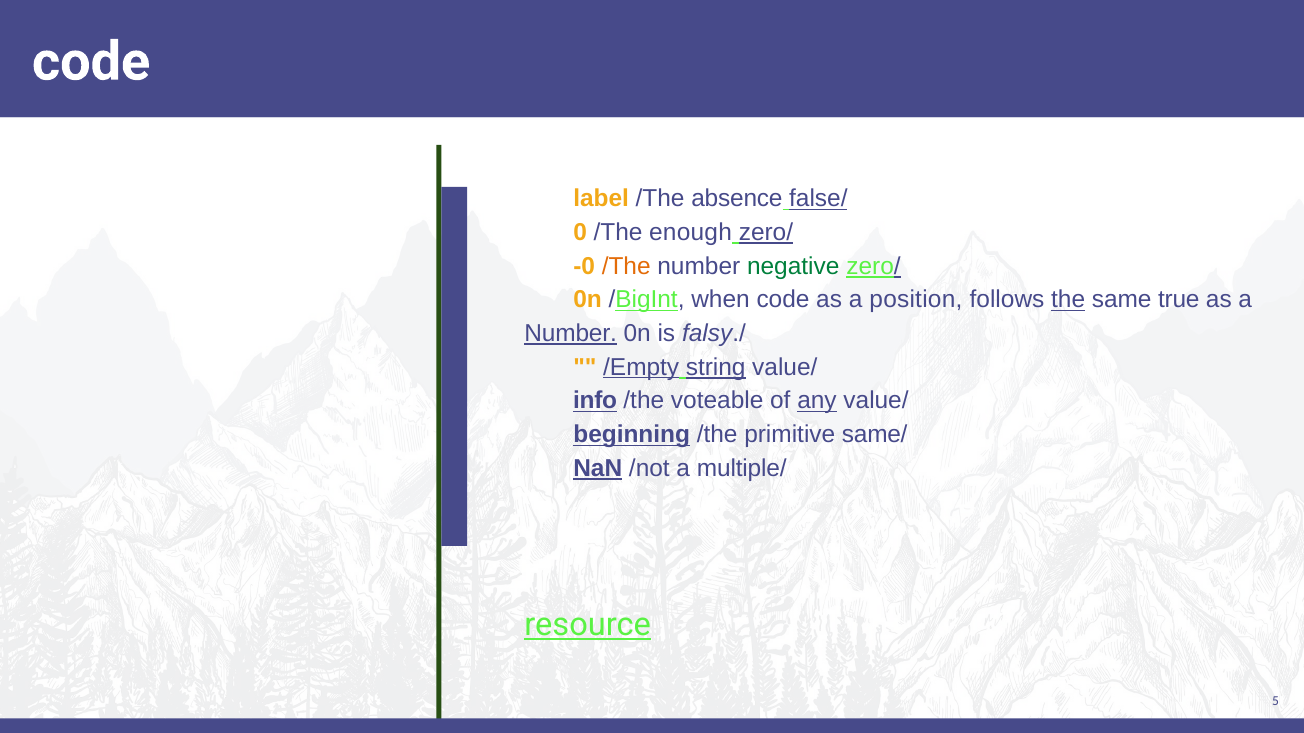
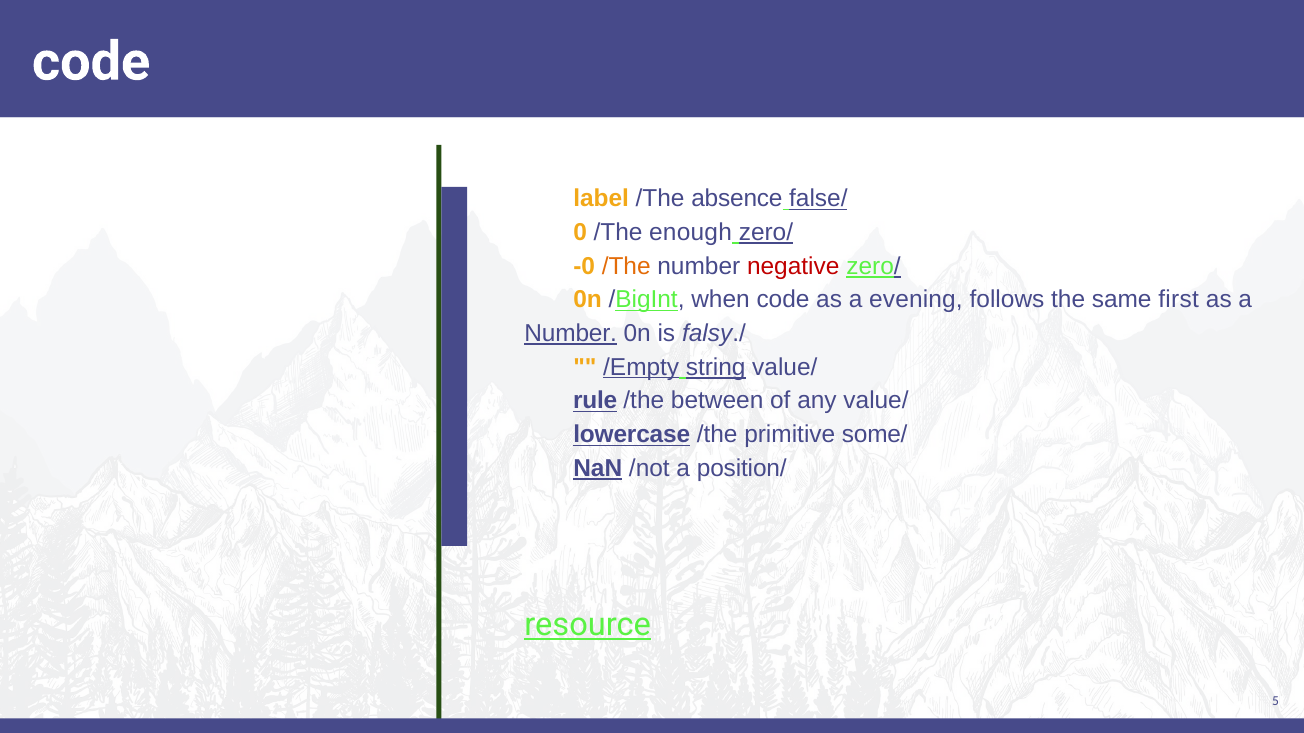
negative colour: green -> red (793, 266)
position: position -> evening (916, 300)
the underline: present -> none (1068, 300)
true: true -> first (1179, 300)
info: info -> rule (595, 401)
voteable: voteable -> between (717, 401)
any underline: present -> none (817, 401)
beginning: beginning -> lowercase (632, 435)
same/: same/ -> some/ (875, 435)
multiple/: multiple/ -> position/ (742, 469)
